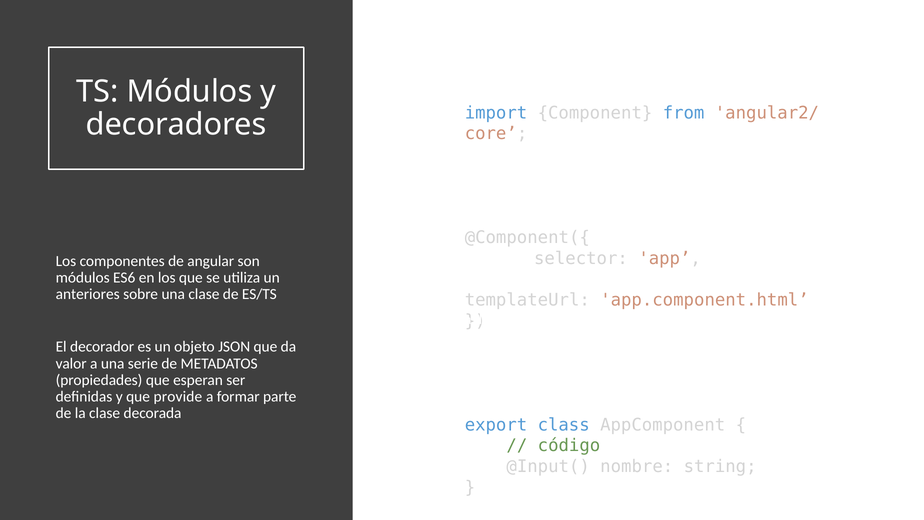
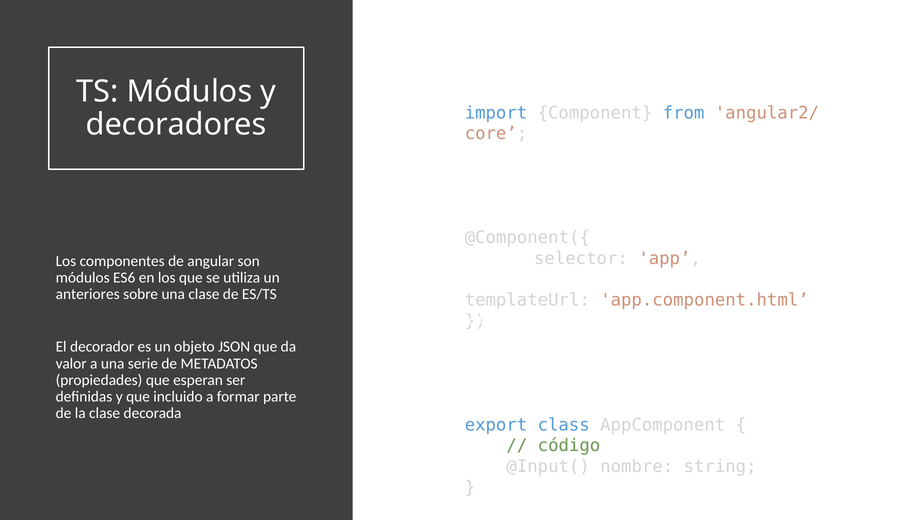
provide: provide -> incluido (178, 397)
